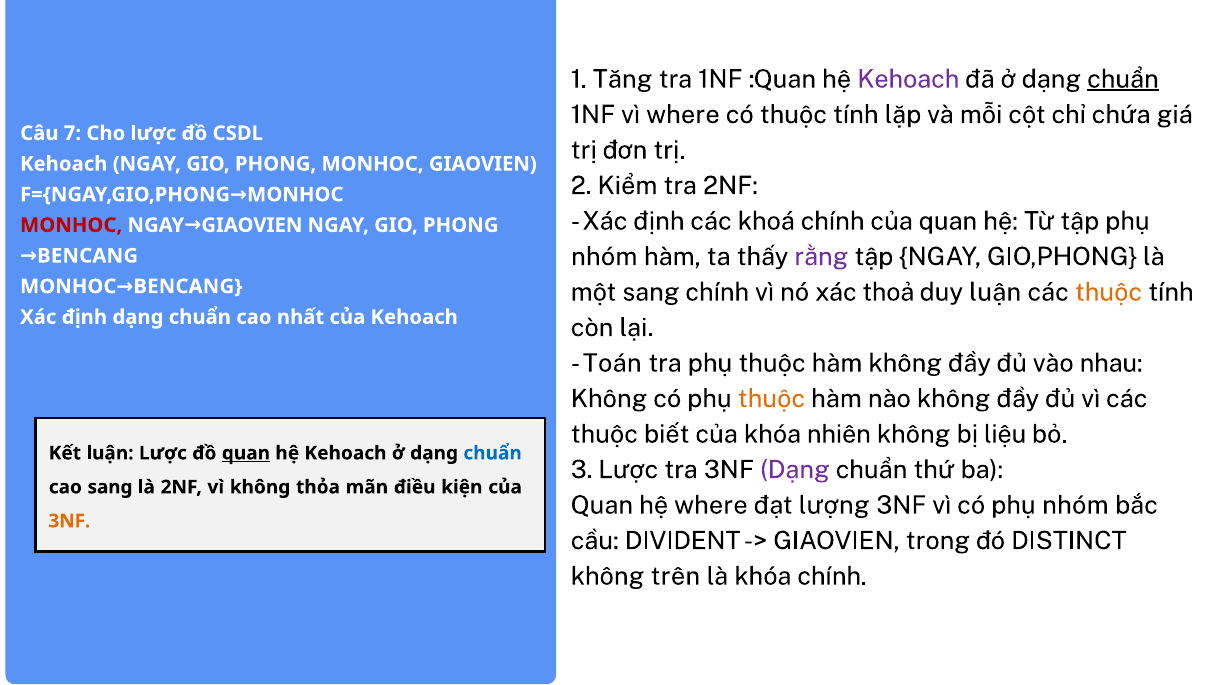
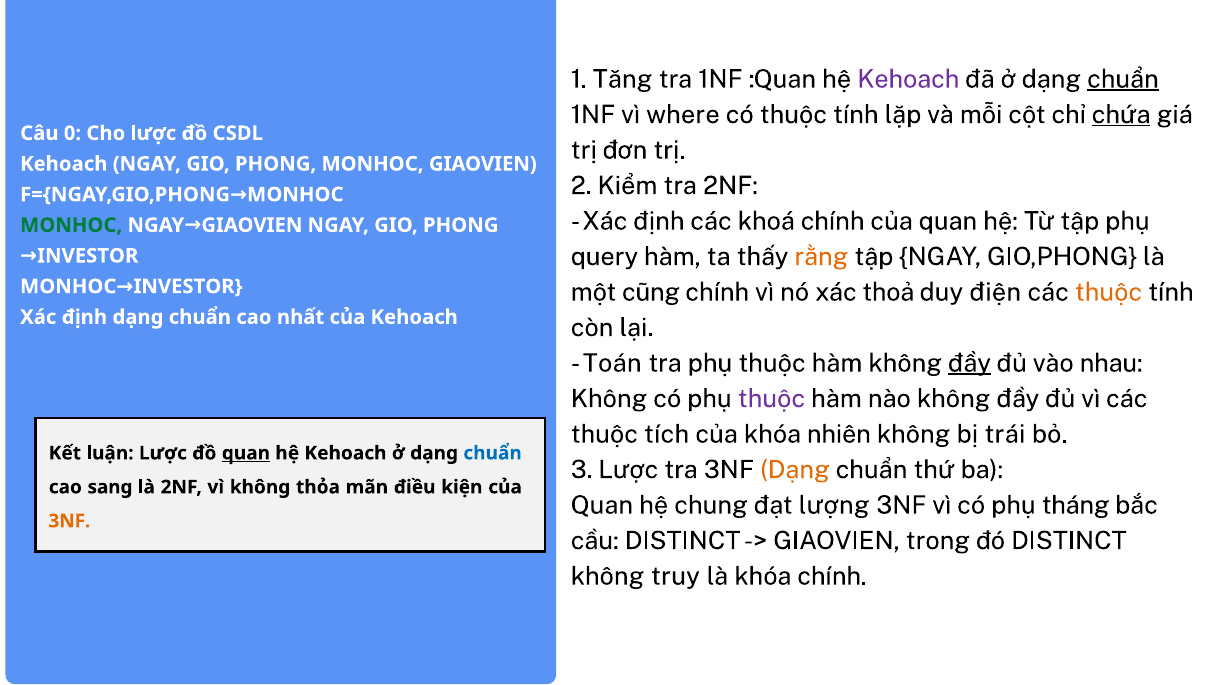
chứa underline: none -> present (1121, 115)
7: 7 -> 0 (72, 133)
MONHOC colour: red -> green (71, 225)
nhóm: nhóm -> query (604, 257)
rằng colour: purple -> orange (821, 257)
BENCANG: BENCANG -> INVESTOR (88, 256)
một sang: sang -> cũng (651, 292)
duy luận: luận -> điện (995, 292)
MONHOC BENCANG: BENCANG -> INVESTOR (188, 287)
đầy underline: none -> present (969, 363)
thuộc colour: orange -> purple (772, 399)
biết: biết -> tích (667, 434)
liệu: liệu -> trái (1005, 434)
Dạng colour: purple -> orange (795, 470)
hệ where: where -> chung (711, 505)
có phụ nhóm: nhóm -> tháng (1076, 505)
cầu DIVIDENT: DIVIDENT -> DISTINCT (683, 541)
trên: trên -> truy (675, 576)
